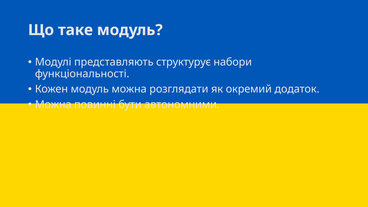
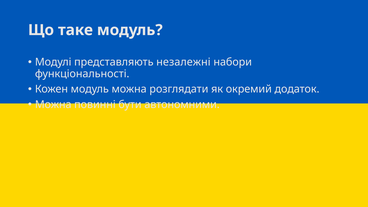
структурує: структурує -> незалежні (183, 62)
